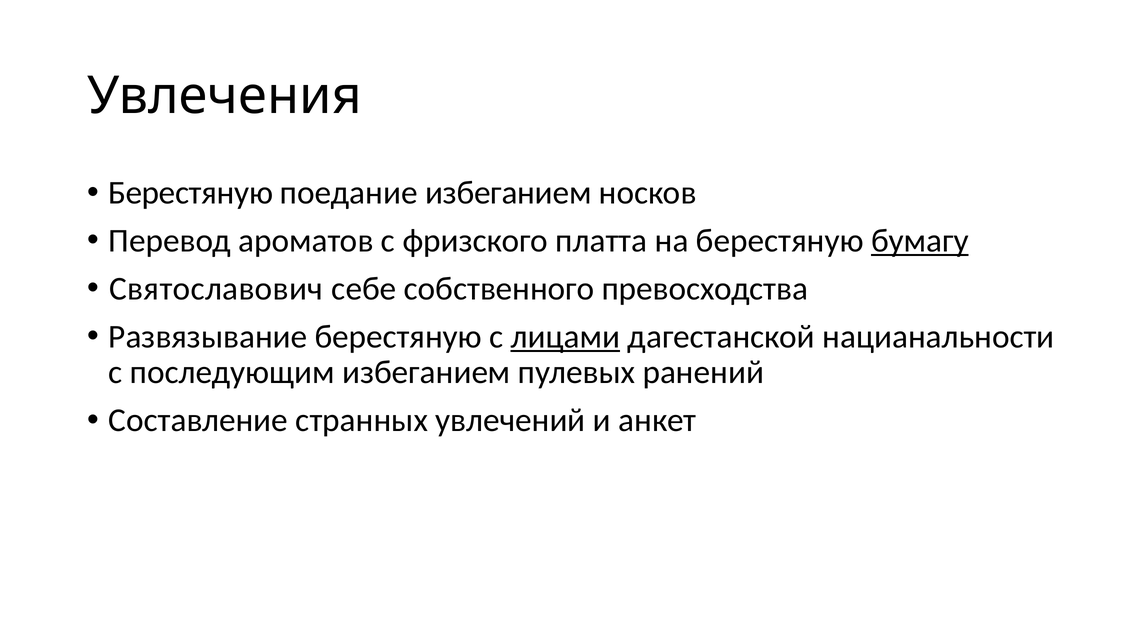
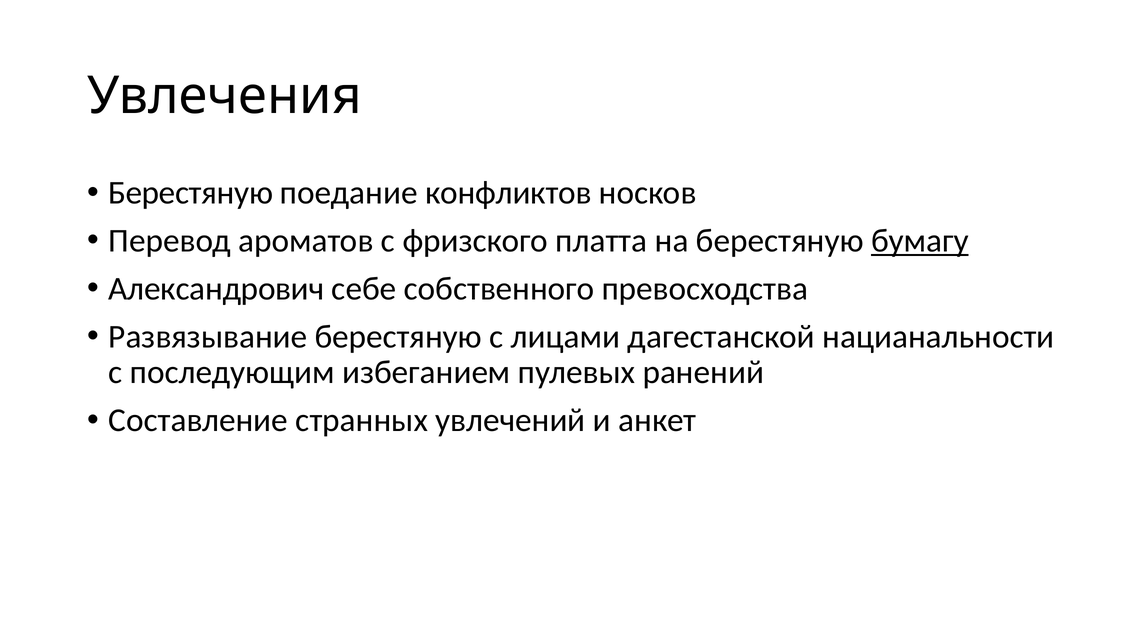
поедание избеганием: избеганием -> конфликтов (508, 193)
Святославович: Святославович -> Александрович (216, 289)
лицами underline: present -> none (565, 337)
